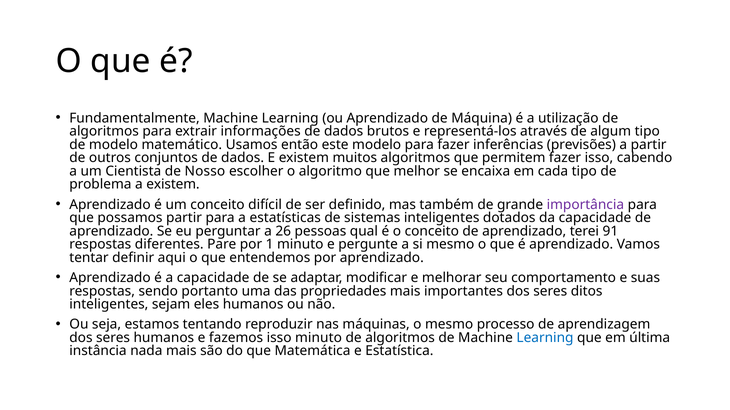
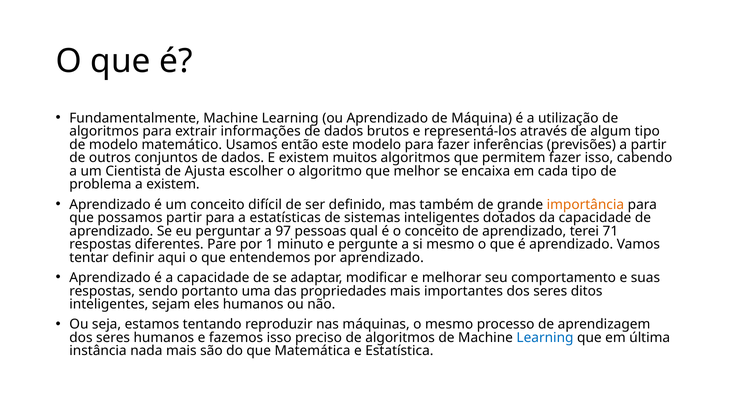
Nosso: Nosso -> Ajusta (205, 171)
importância colour: purple -> orange (585, 205)
26: 26 -> 97 (283, 231)
91: 91 -> 71 (610, 231)
isso minuto: minuto -> preciso (319, 338)
